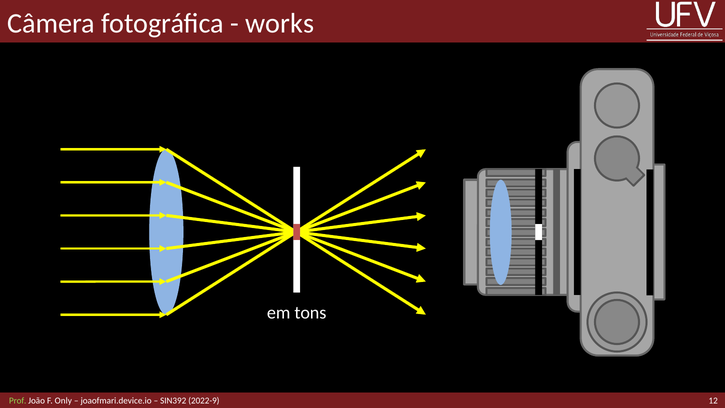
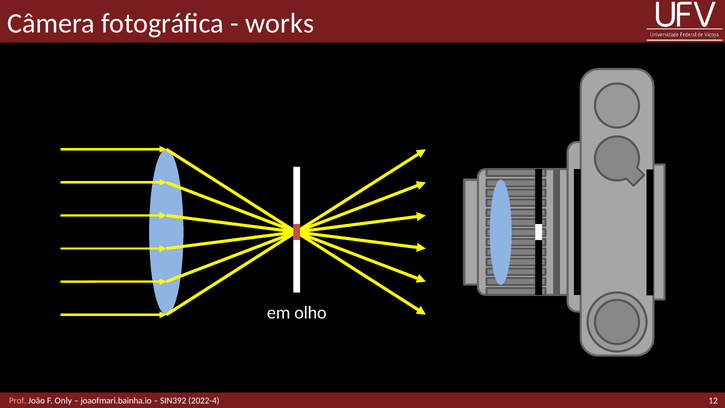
tons: tons -> olho (310, 313)
Prof colour: light green -> pink (18, 401)
joaofmari.device.io: joaofmari.device.io -> joaofmari.bainha.io (116, 401)
2022-9: 2022-9 -> 2022-4 (204, 401)
